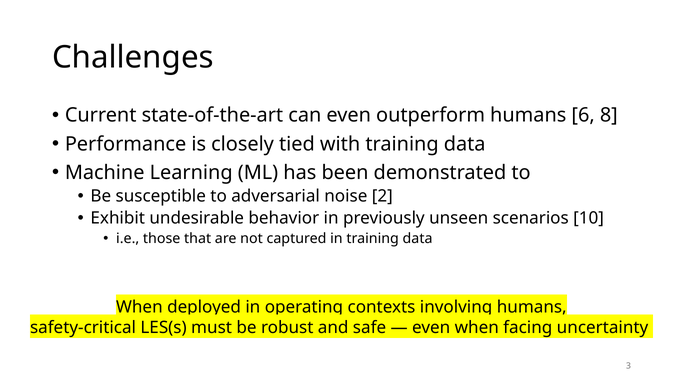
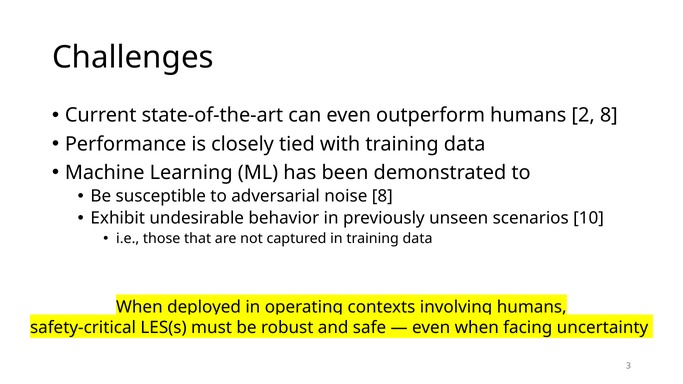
6: 6 -> 2 (583, 115)
noise 2: 2 -> 8 (382, 196)
